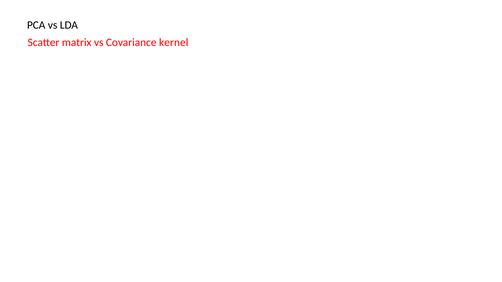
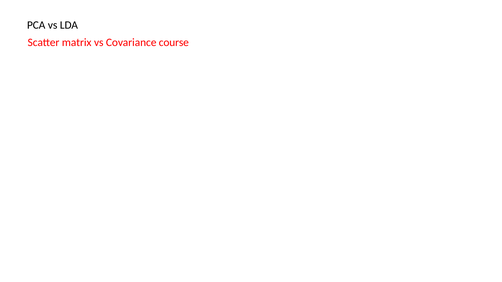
kernel: kernel -> course (174, 43)
